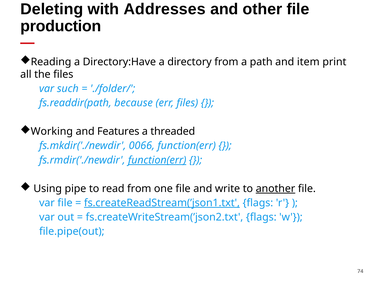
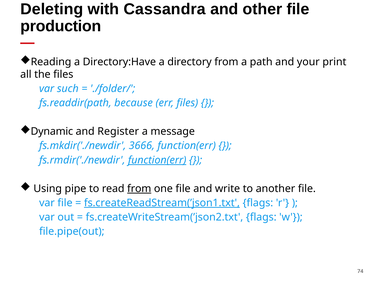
Addresses: Addresses -> Cassandra (165, 9)
item: item -> your (308, 62)
Working: Working -> Dynamic (52, 131)
Features: Features -> Register (118, 131)
threaded: threaded -> message (173, 131)
0066: 0066 -> 3666 (142, 145)
from underline: none -> present (139, 188)
another underline: present -> none (275, 188)
